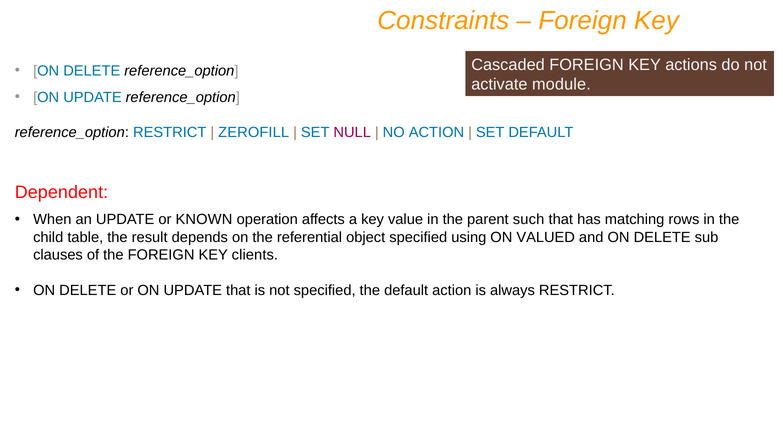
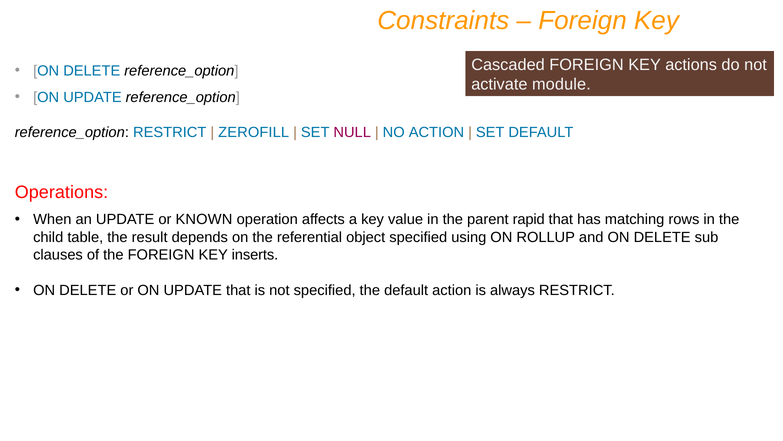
Dependent: Dependent -> Operations (61, 192)
such: such -> rapid (529, 219)
VALUED: VALUED -> ROLLUP (546, 237)
clients: clients -> inserts (255, 255)
